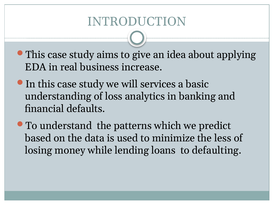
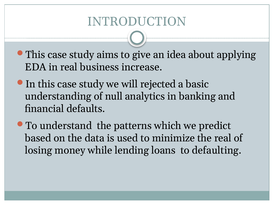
services: services -> rejected (158, 84)
loss: loss -> null (114, 97)
the less: less -> real (223, 138)
